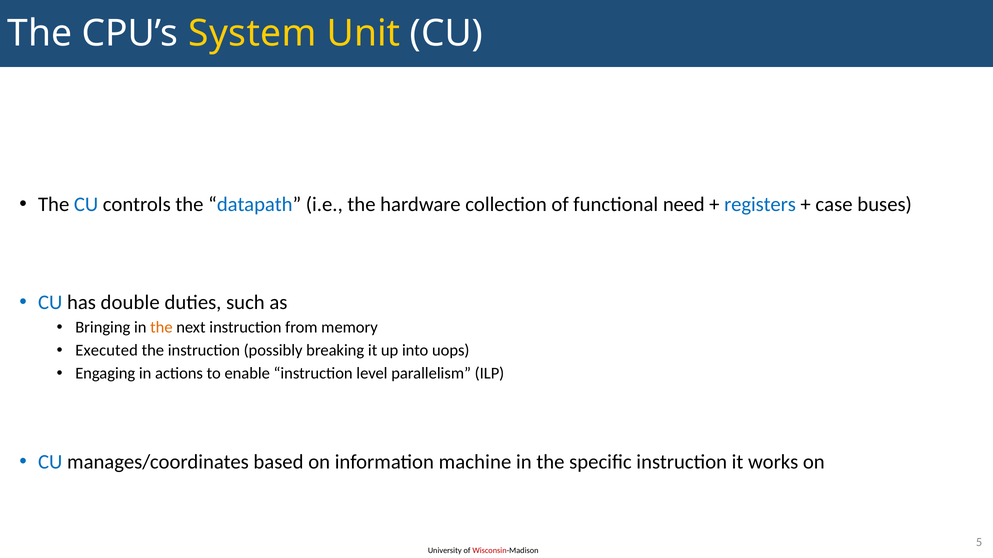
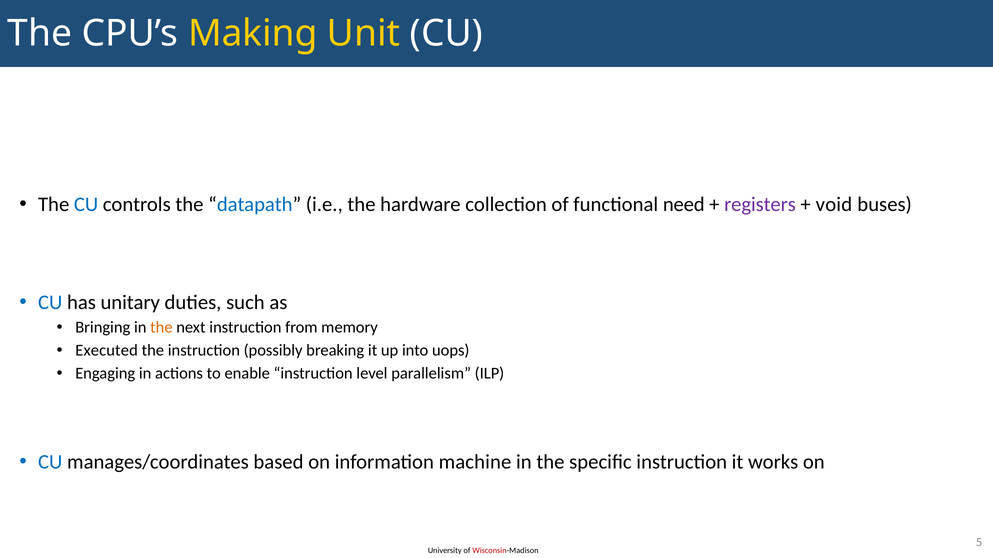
System: System -> Making (253, 33)
registers colour: blue -> purple (760, 204)
case: case -> void (834, 204)
double: double -> unitary (130, 303)
